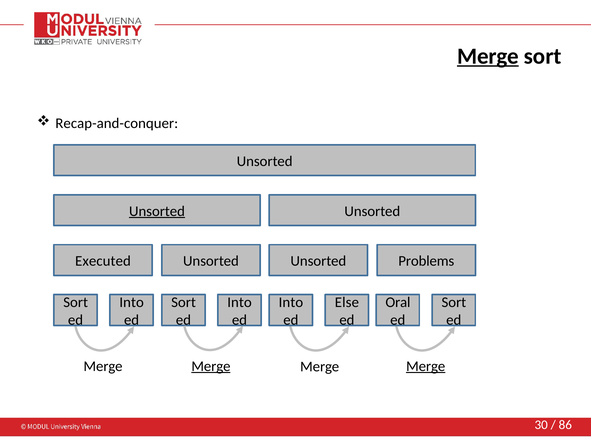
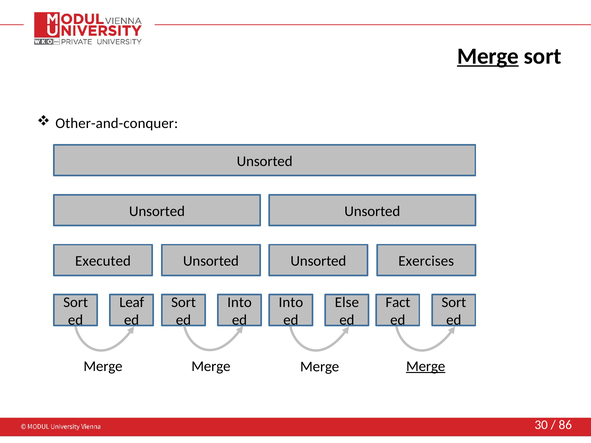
Recap-and-conquer: Recap-and-conquer -> Other-and-conquer (117, 123)
Unsorted underline: present -> none (157, 211)
Problems: Problems -> Exercises (426, 261)
Into: Into -> Leaf (132, 302)
Oral: Oral -> Fact (398, 302)
Merge underline: present -> none (211, 366)
